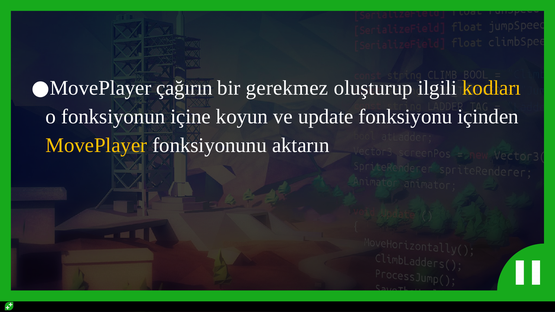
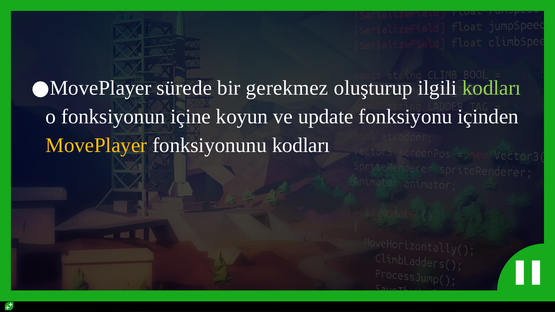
çağırın: çağırın -> sürede (184, 88)
kodları colour: yellow -> light green (492, 88)
fonksiyonunu aktarın: aktarın -> kodları (301, 146)
